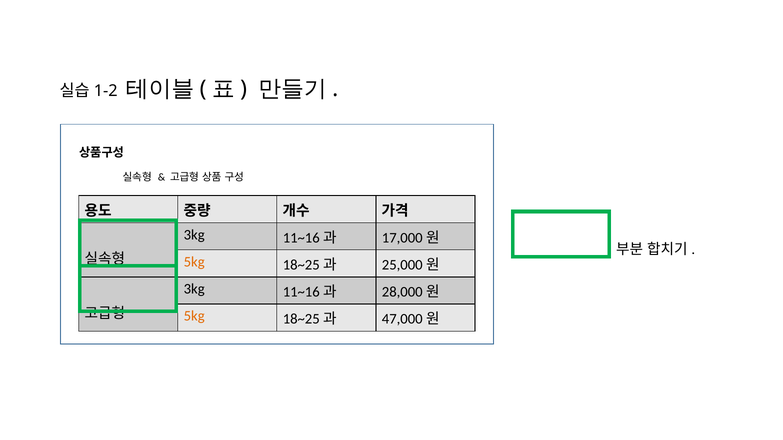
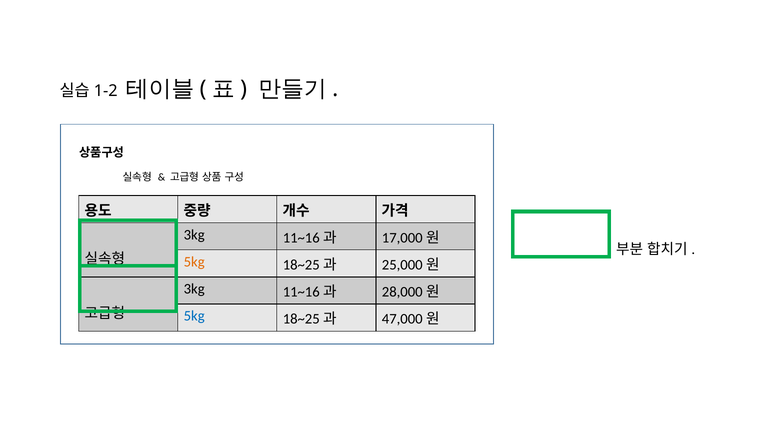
5kg colour: orange -> blue (194, 316)
